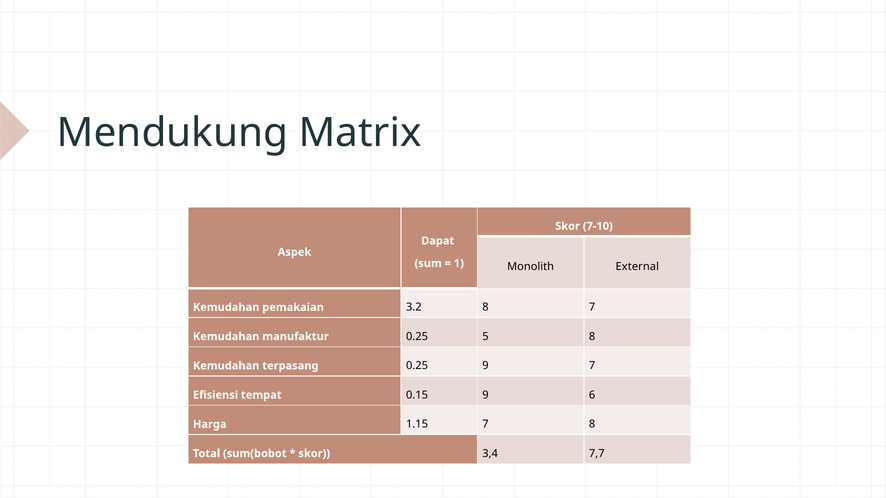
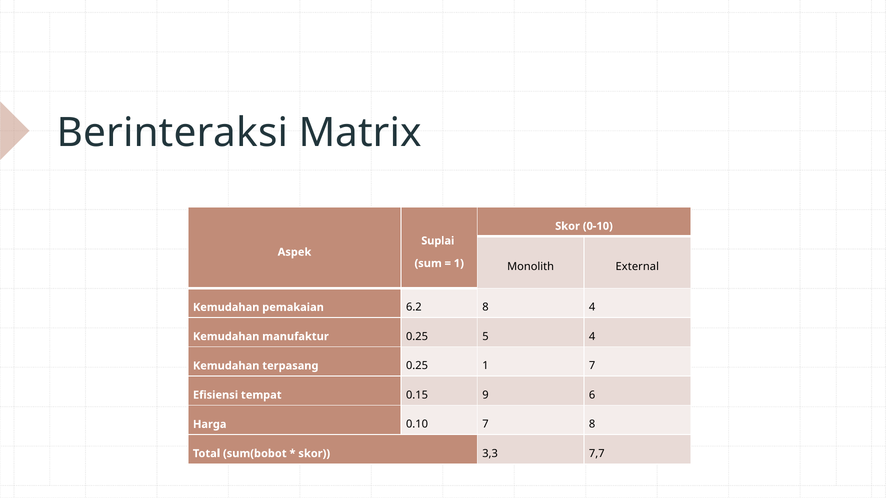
Mendukung: Mendukung -> Berinteraksi (172, 133)
7-10: 7-10 -> 0-10 (598, 226)
Dapat: Dapat -> Suplai (438, 241)
3.2: 3.2 -> 6.2 (414, 307)
8 7: 7 -> 4 (592, 307)
5 8: 8 -> 4 (592, 337)
0.25 9: 9 -> 1 (485, 366)
1.15: 1.15 -> 0.10 (417, 425)
3,4: 3,4 -> 3,3 (490, 454)
